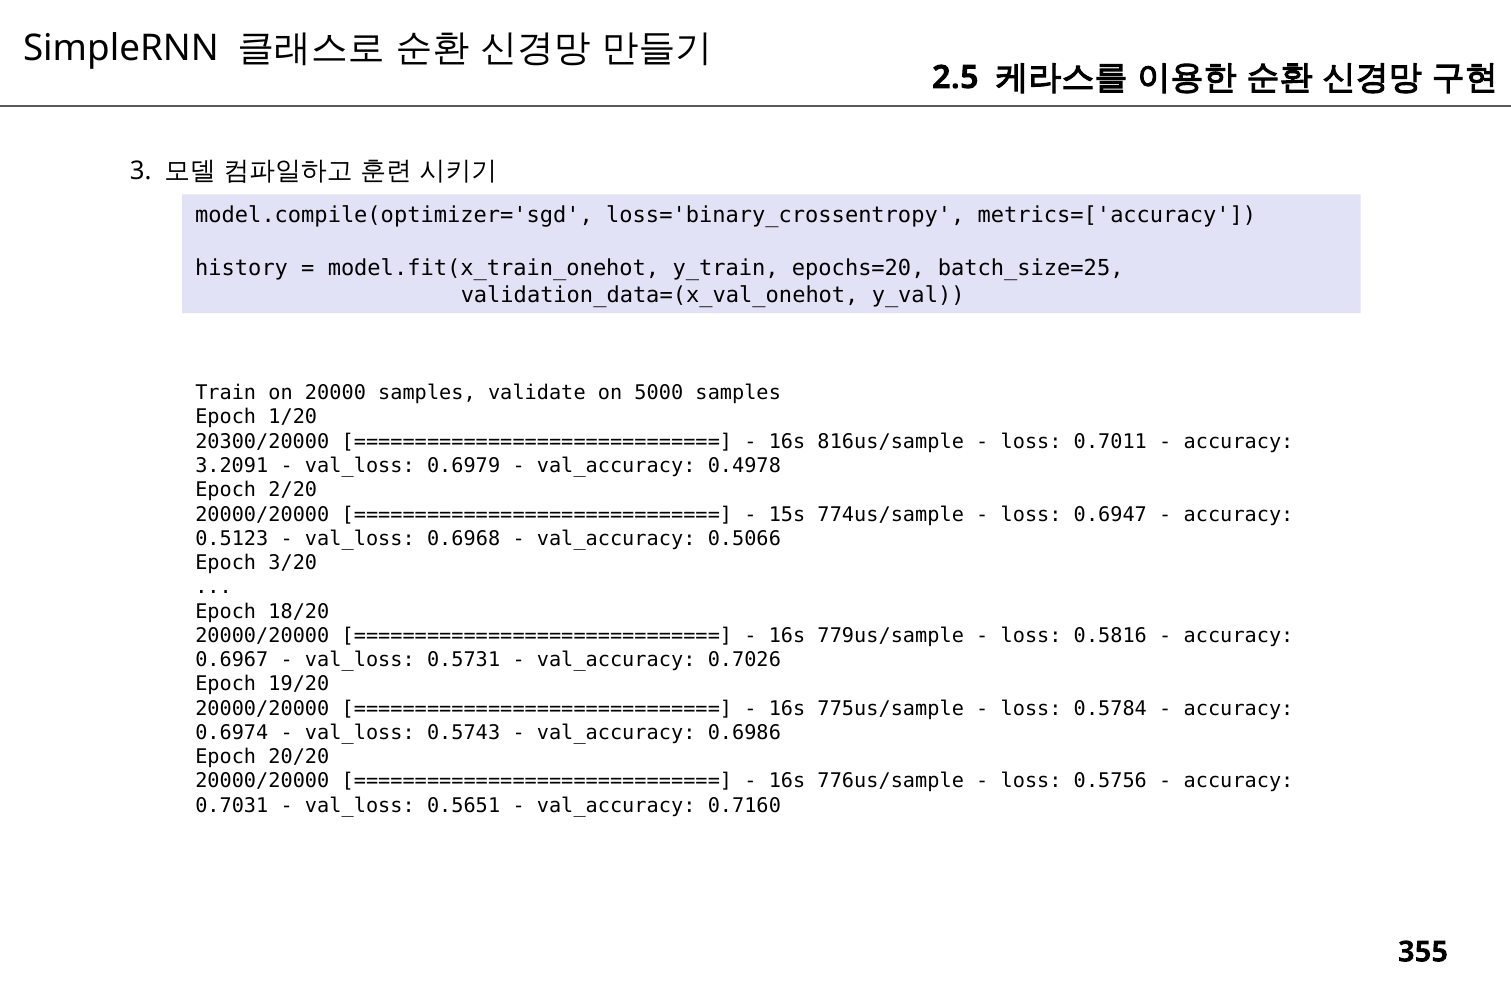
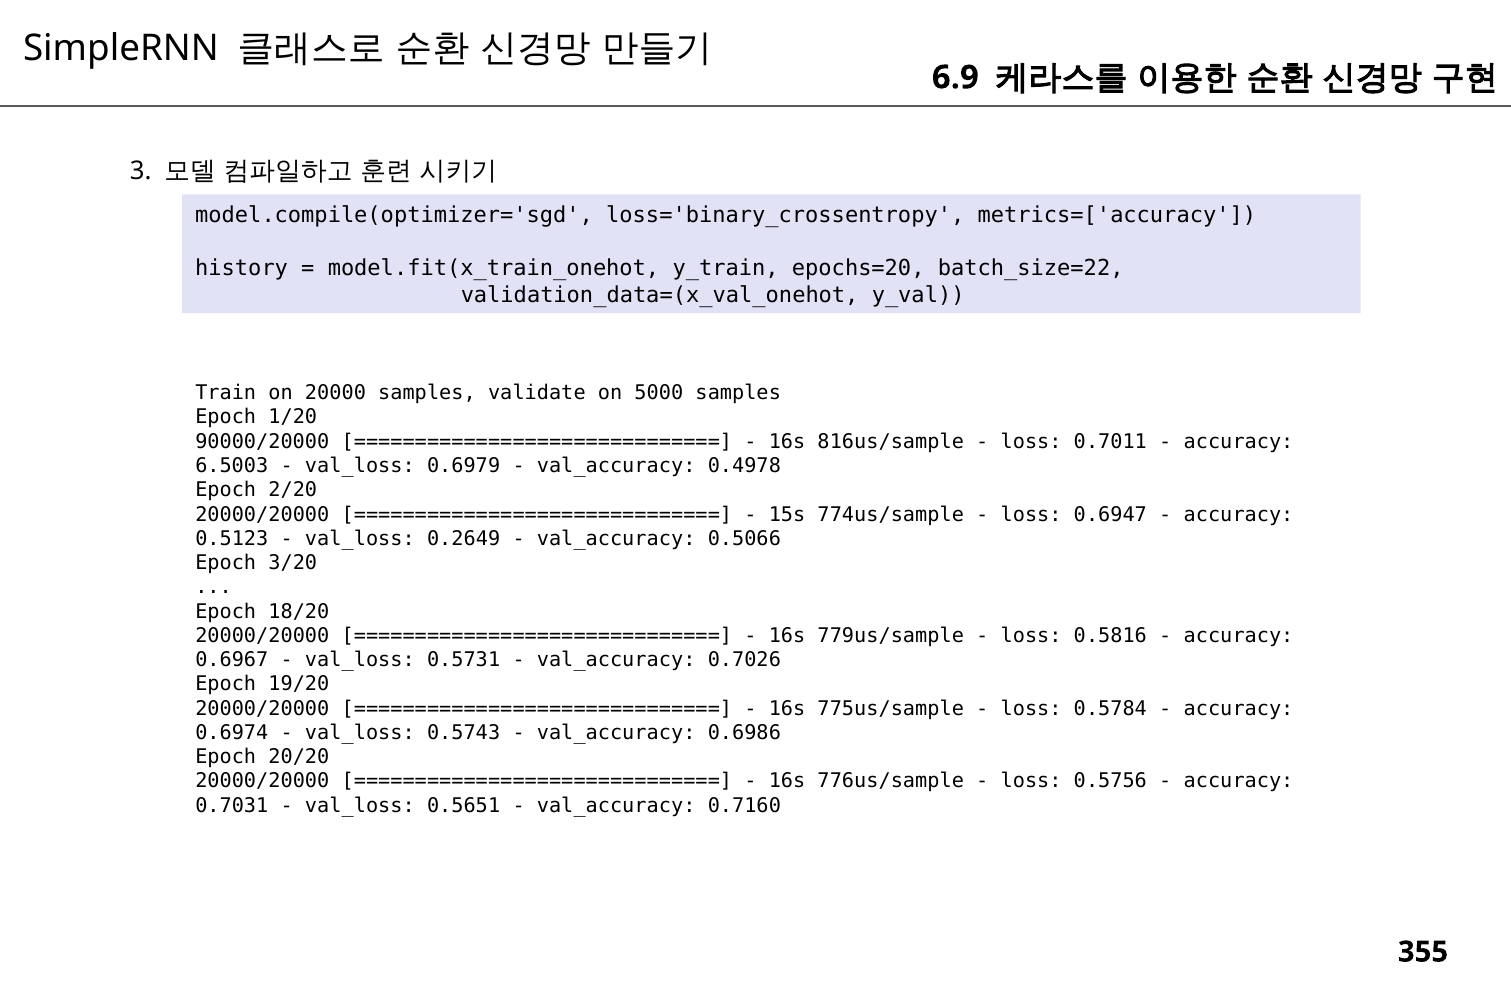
2.5: 2.5 -> 6.9 (955, 77)
batch_size=25: batch_size=25 -> batch_size=22 (1031, 269)
20300/20000: 20300/20000 -> 90000/20000 (262, 442)
3.2091: 3.2091 -> 6.5003 (232, 466)
0.6968: 0.6968 -> 0.2649 (464, 539)
